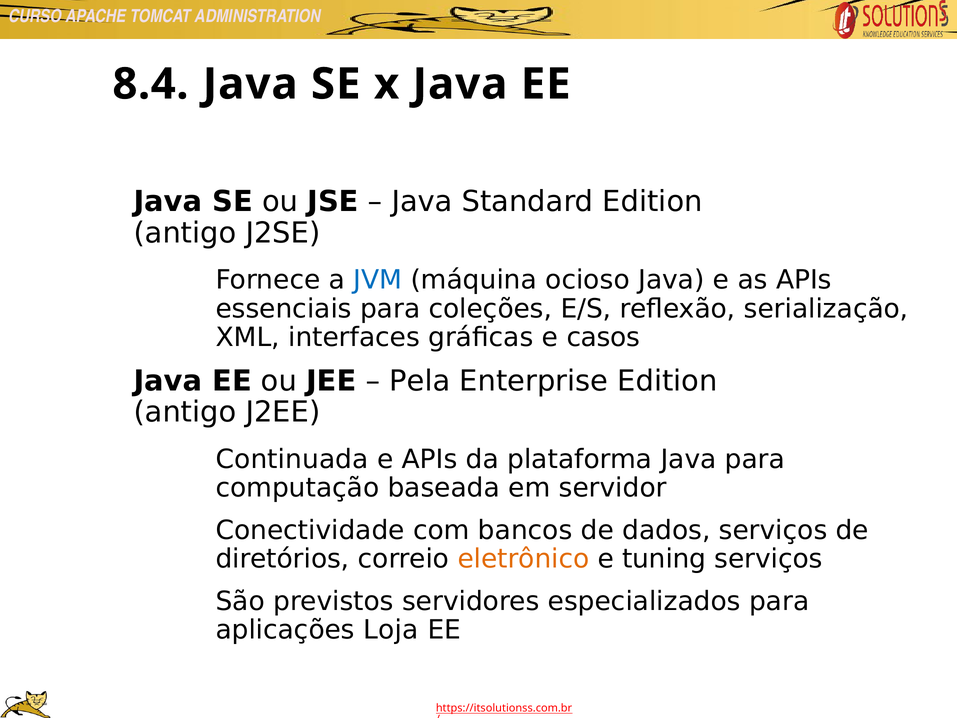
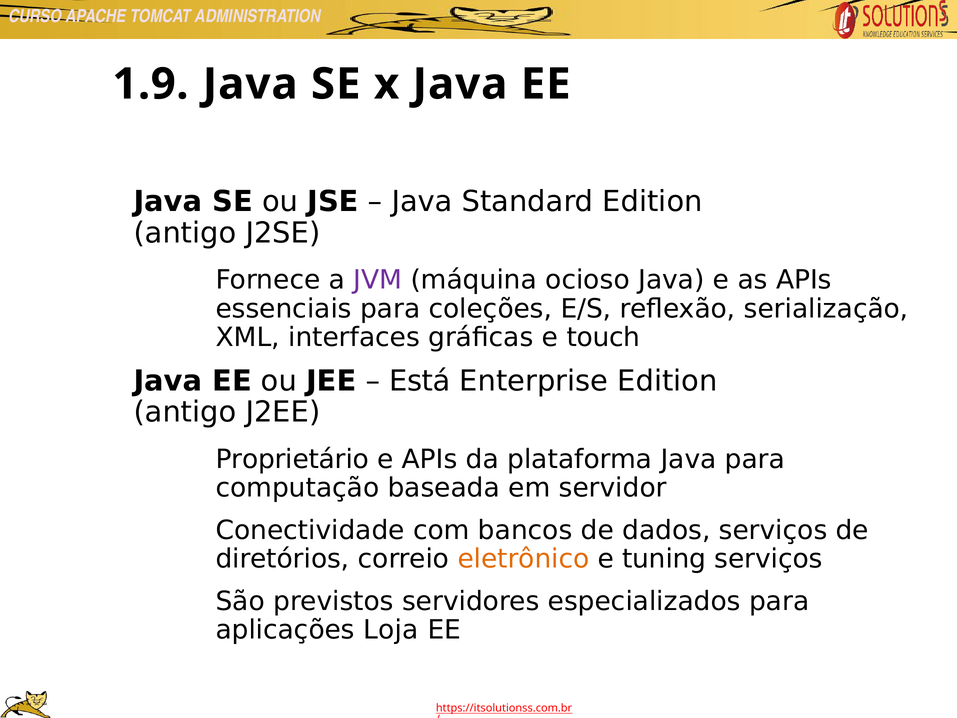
8.4: 8.4 -> 1.9 (150, 84)
JVM colour: blue -> purple (378, 280)
casos: casos -> touch (603, 337)
Pela: Pela -> Está (420, 381)
Continuada: Continuada -> Proprietário (292, 459)
